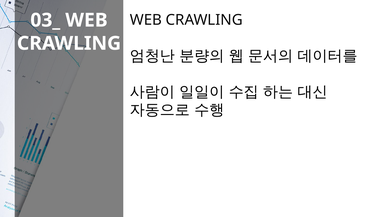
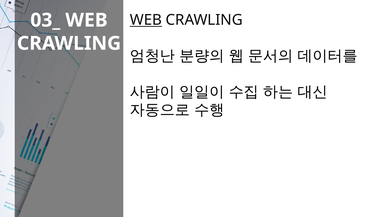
WEB underline: none -> present (146, 20)
